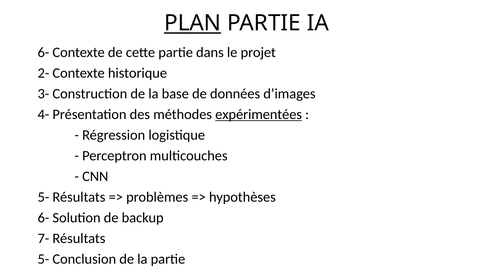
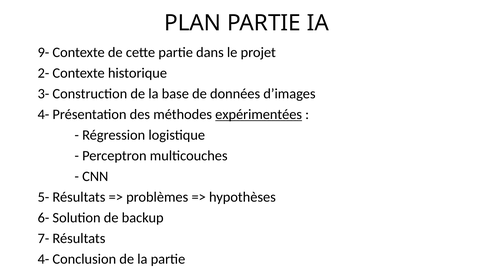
PLAN underline: present -> none (193, 23)
6-: 6- -> 9- (43, 53)
5-: 5- -> 4- (43, 259)
